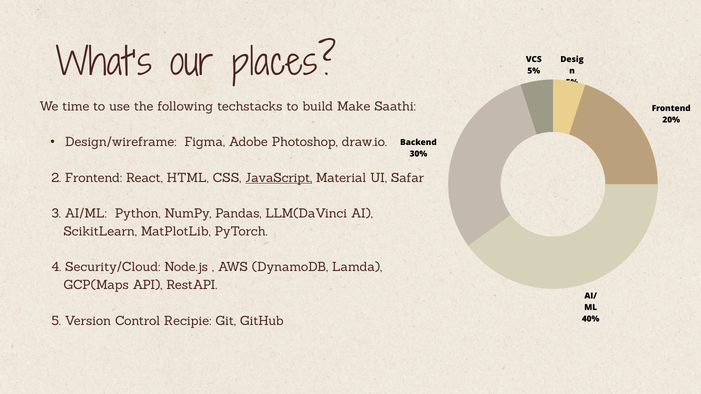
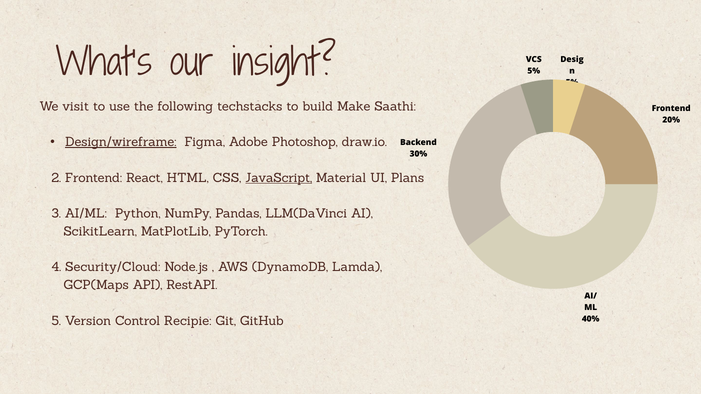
places: places -> insight (284, 63)
time: time -> visit (76, 106)
Design/wireframe underline: none -> present (121, 142)
Safar: Safar -> Plans (407, 178)
